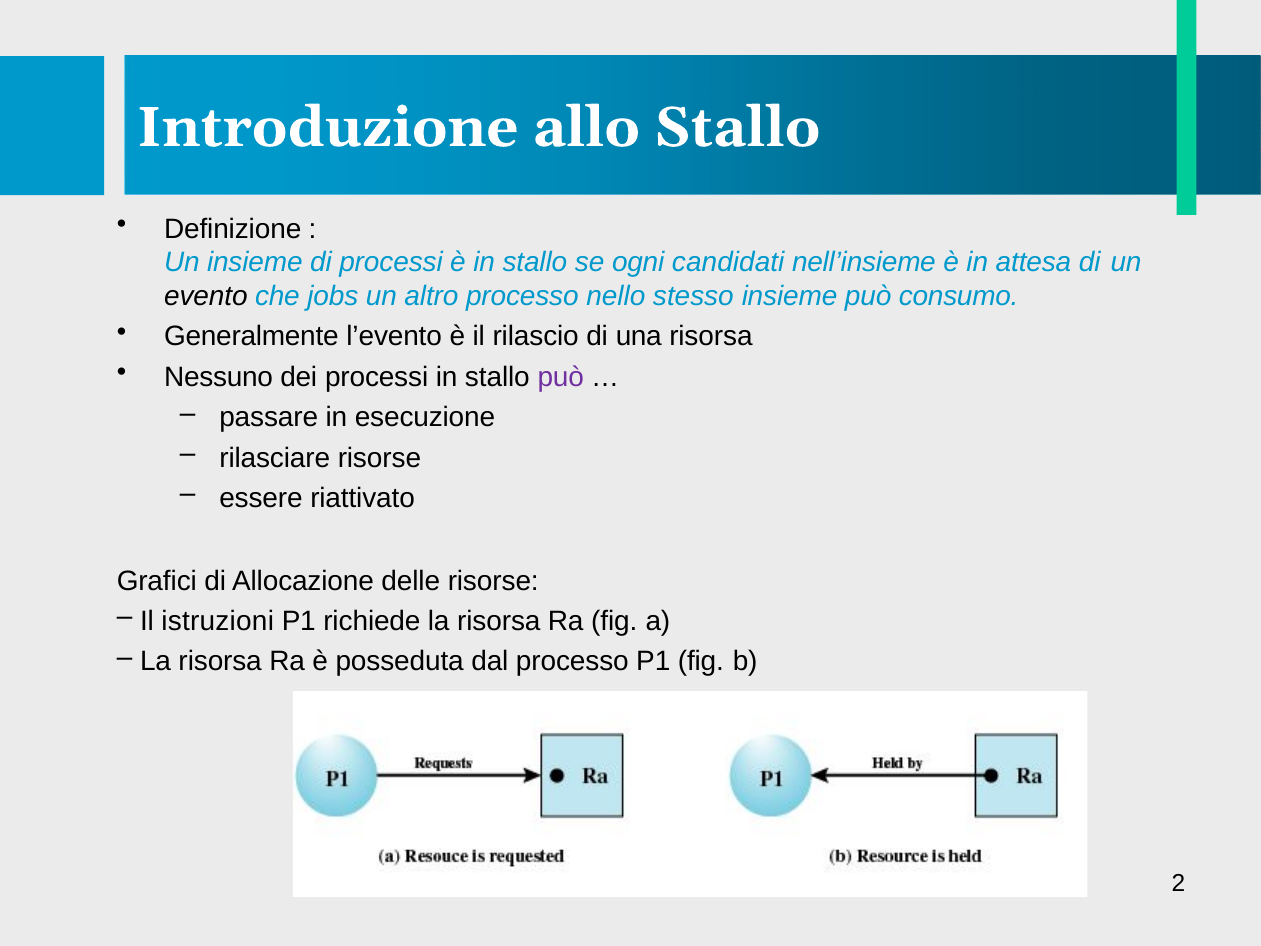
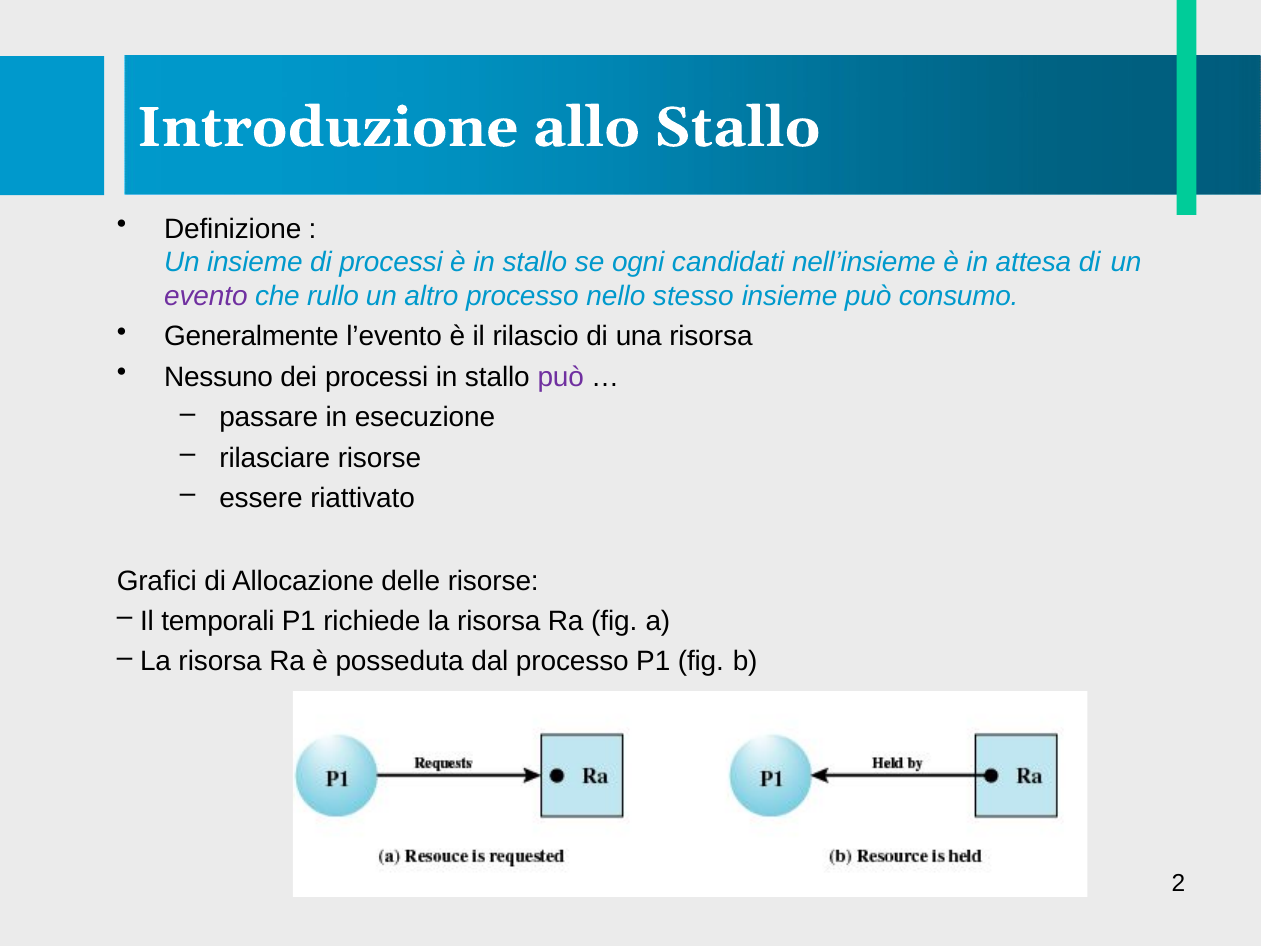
evento colour: black -> purple (206, 296)
jobs: jobs -> rullo (333, 296)
istruzioni: istruzioni -> temporali (218, 621)
